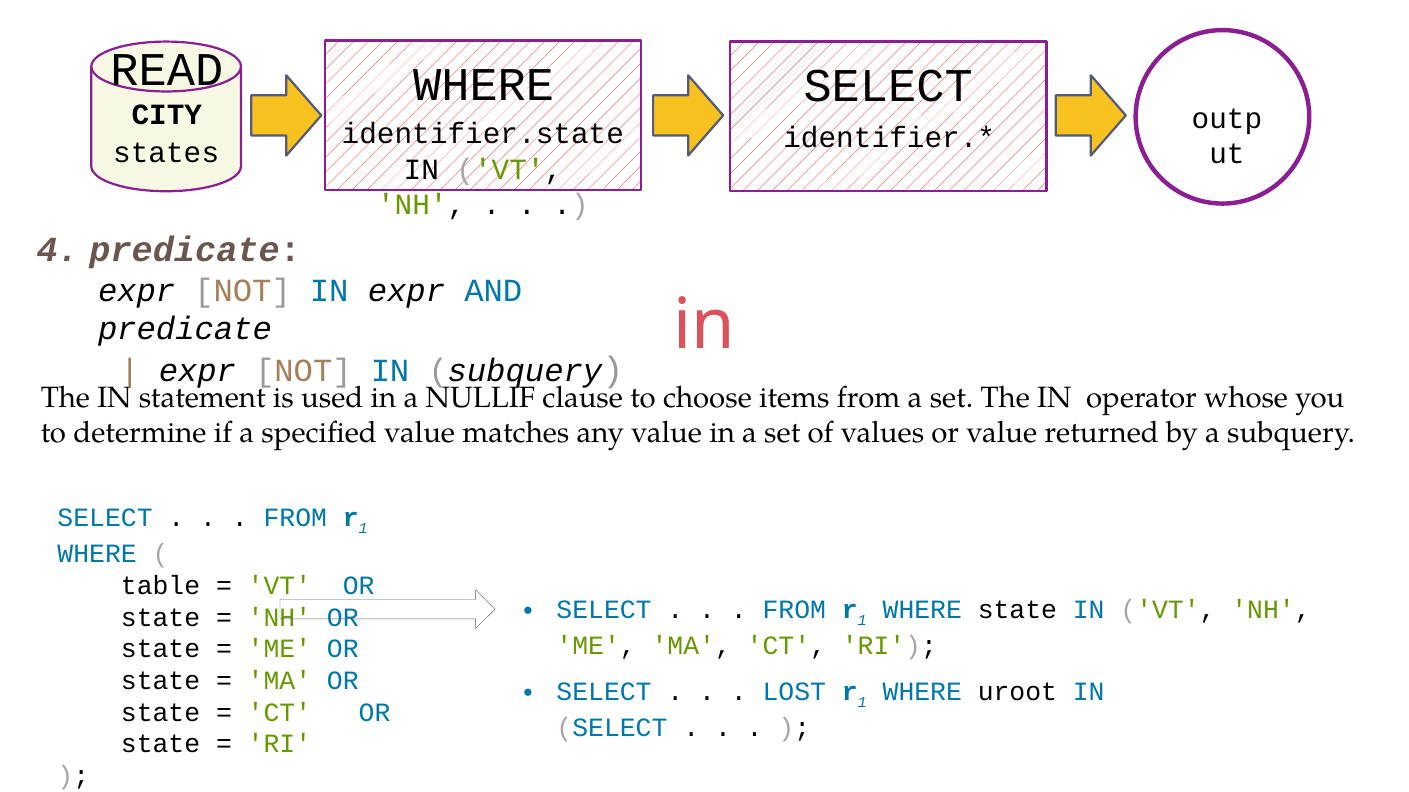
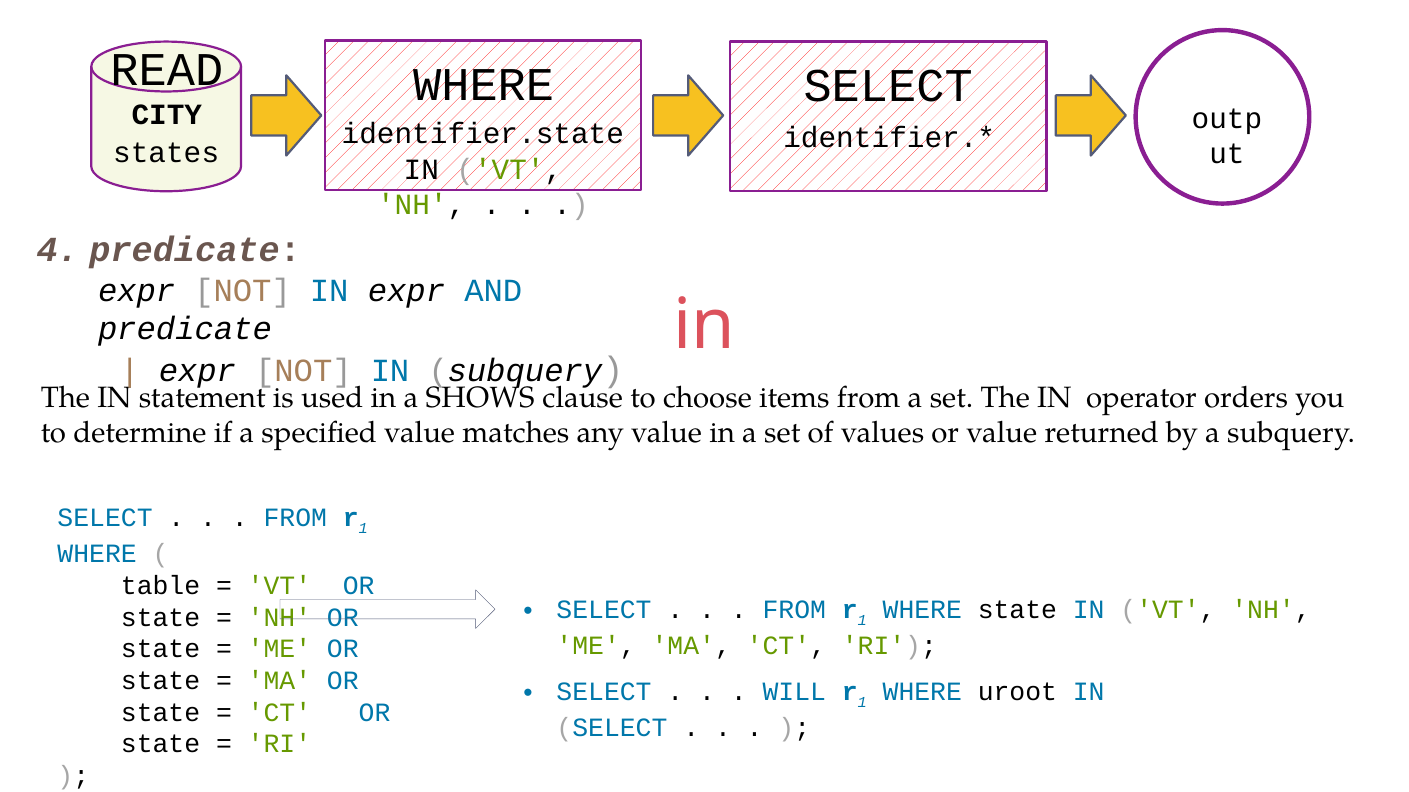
NULLIF: NULLIF -> SHOWS (480, 398)
whose: whose -> orders (1246, 398)
LOST: LOST -> WILL (794, 692)
